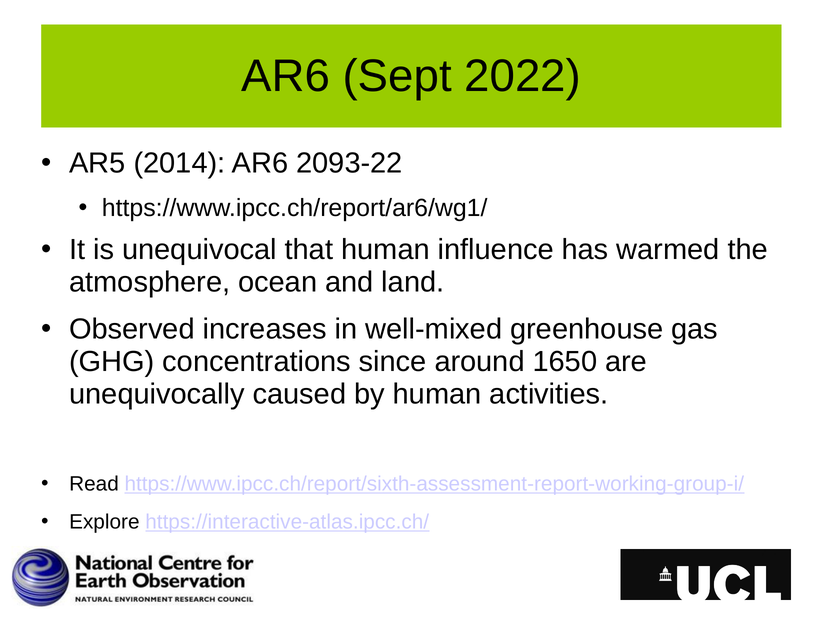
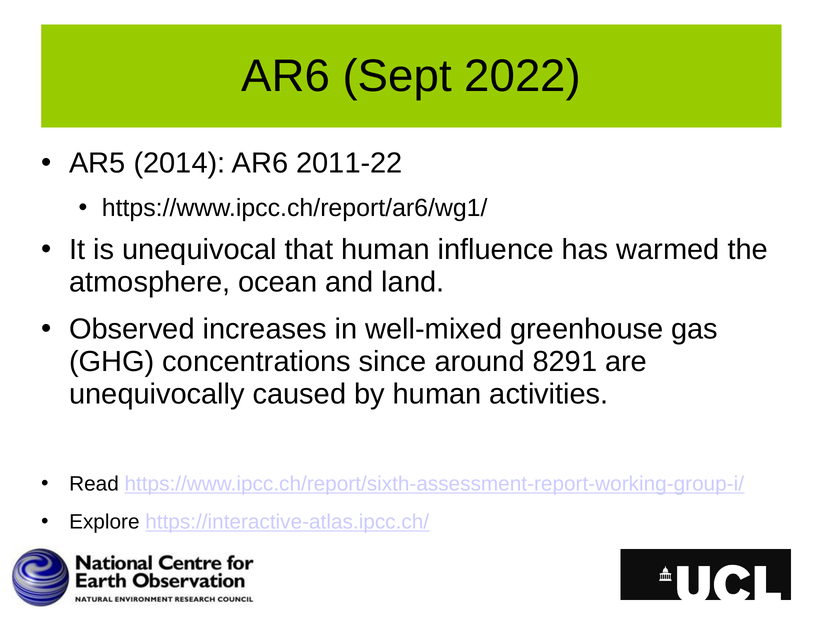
2093-22: 2093-22 -> 2011-22 (349, 163)
1650: 1650 -> 8291 (565, 362)
